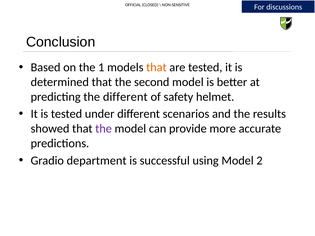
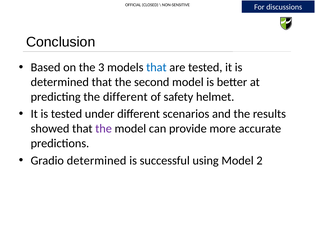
1: 1 -> 3 (101, 68)
that colour: orange -> blue (156, 68)
Gradio department: department -> determined (97, 161)
